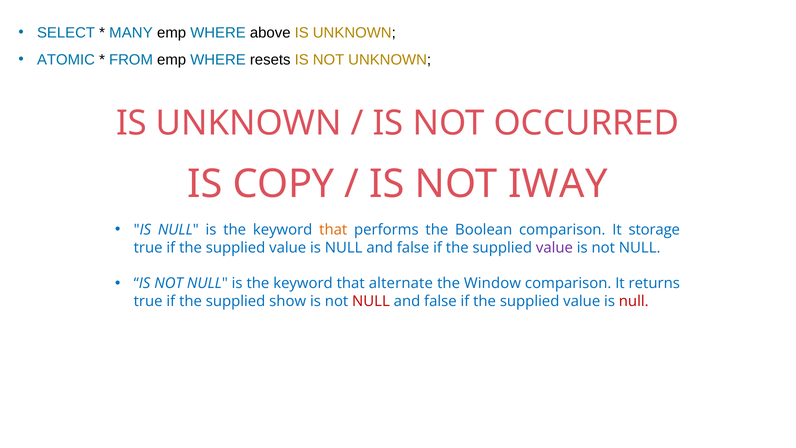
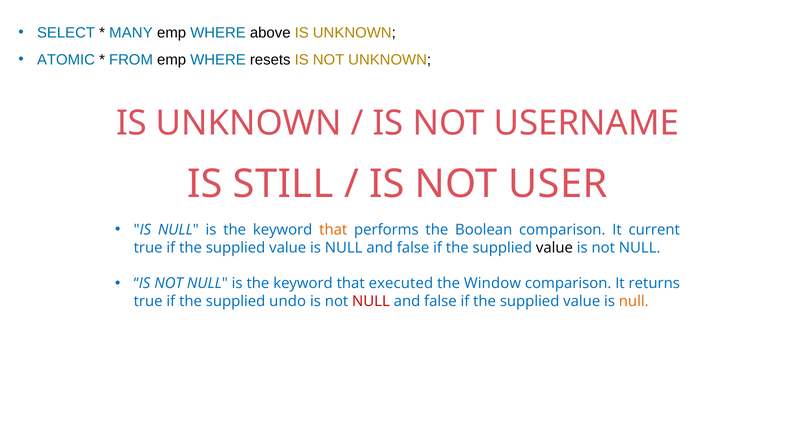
OCCURRED: OCCURRED -> USERNAME (586, 123)
COPY: COPY -> STILL (283, 184)
IWAY: IWAY -> USER (558, 184)
storage: storage -> current (654, 230)
value colour: purple -> black (554, 248)
alternate: alternate -> executed (401, 283)
show: show -> undo (288, 301)
null colour: red -> orange (634, 301)
